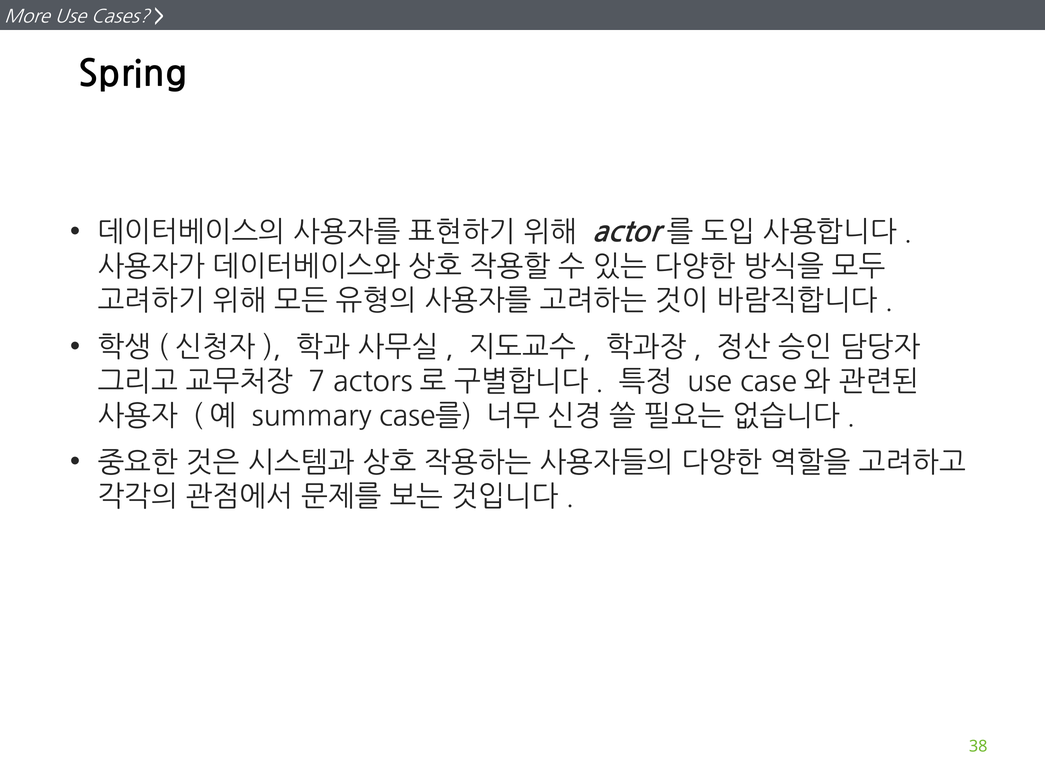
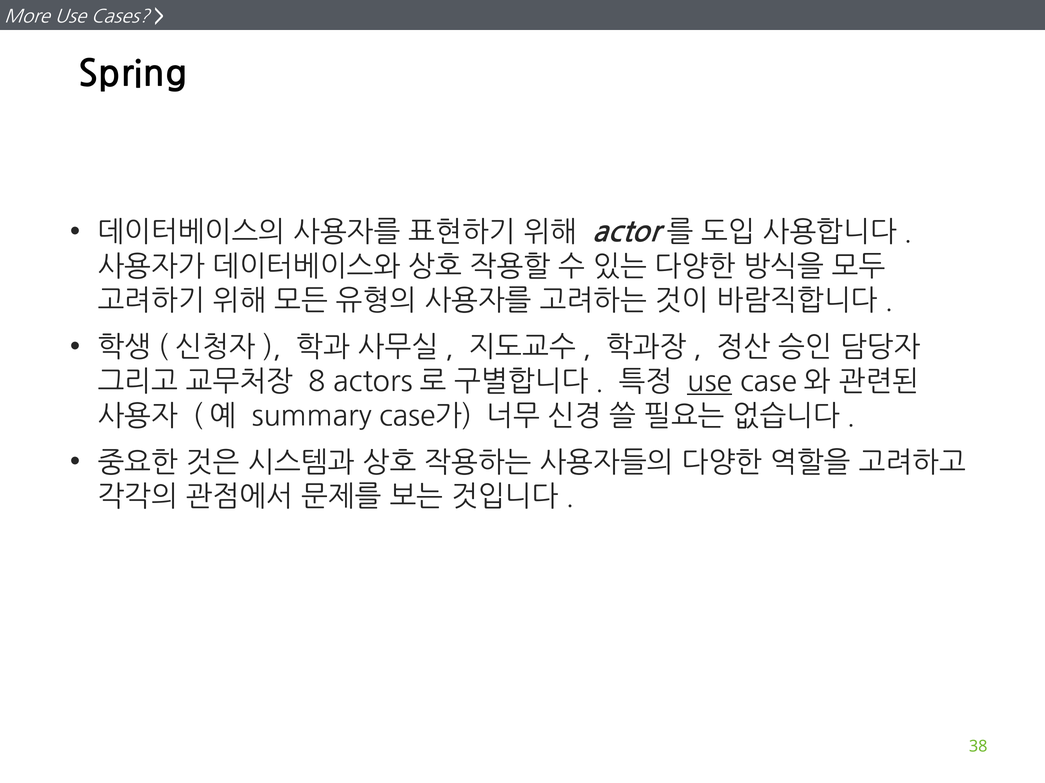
7: 7 -> 8 (317, 382)
use underline: none -> present (710, 382)
case를: case를 -> case가 (426, 417)
